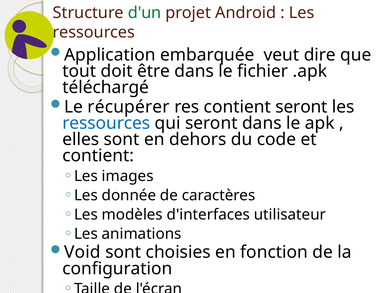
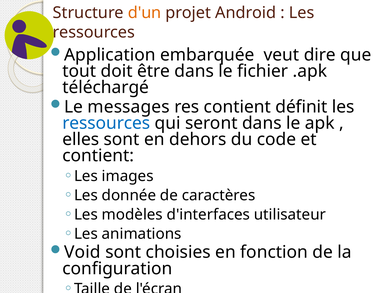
d'un colour: green -> orange (145, 13)
récupérer: récupérer -> messages (129, 107)
contient seront: seront -> définit (301, 107)
